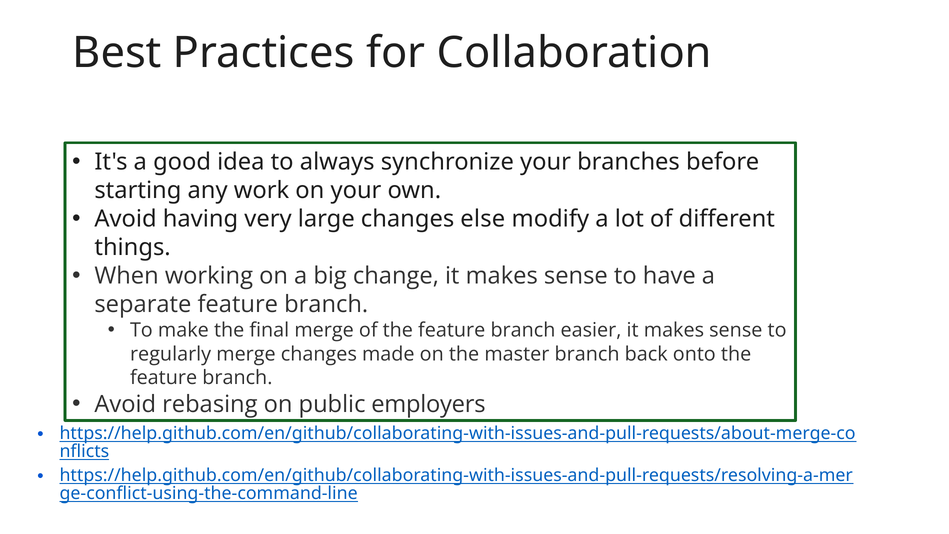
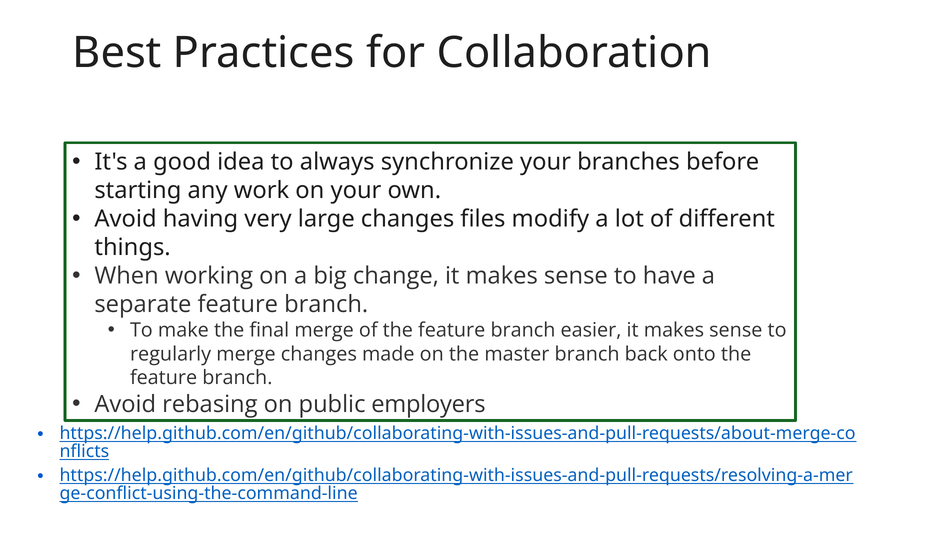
else: else -> files (483, 219)
